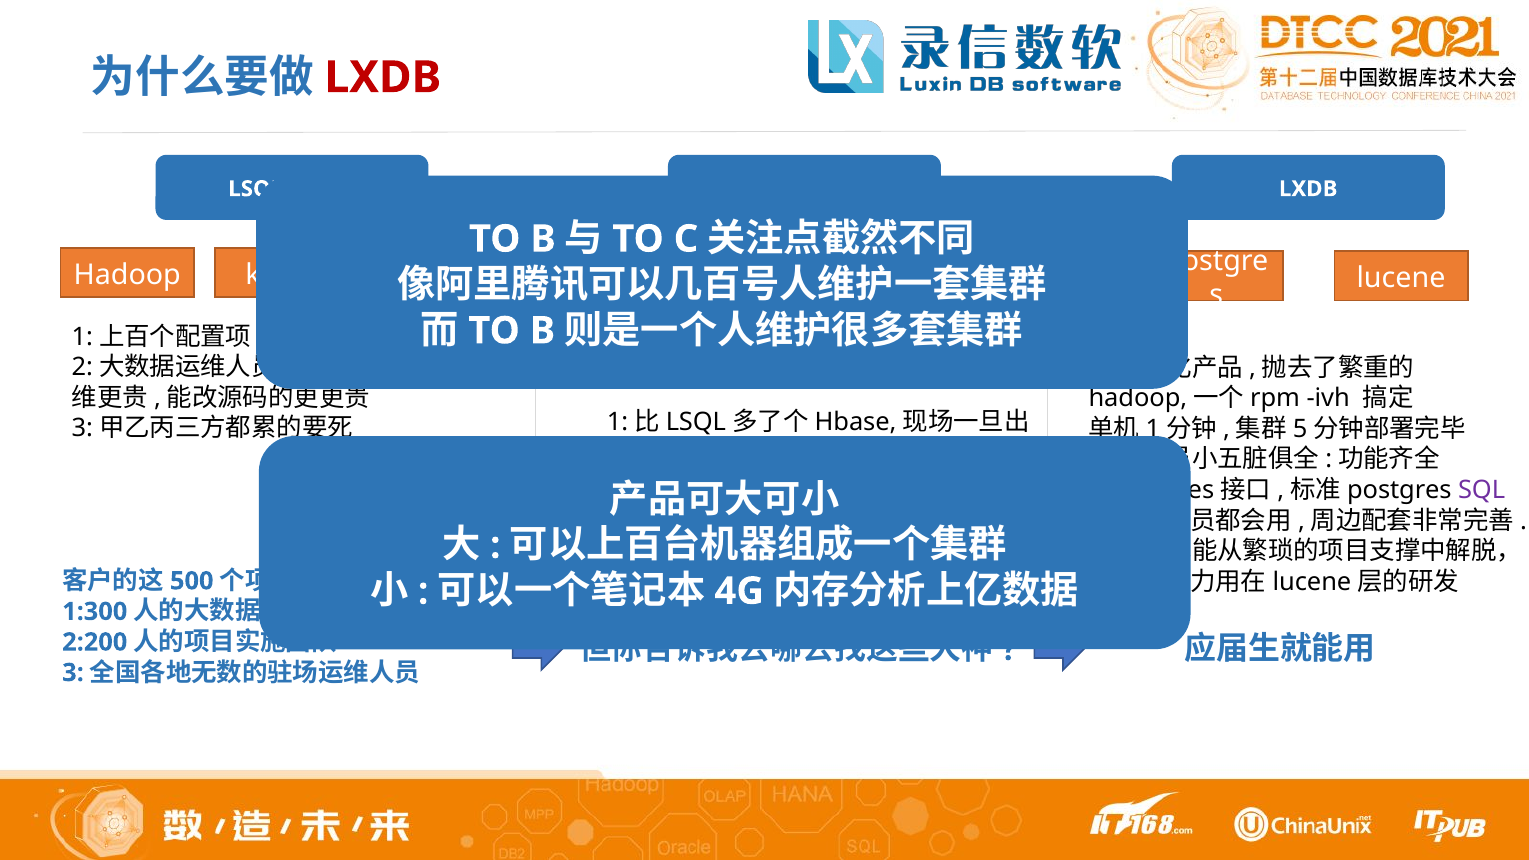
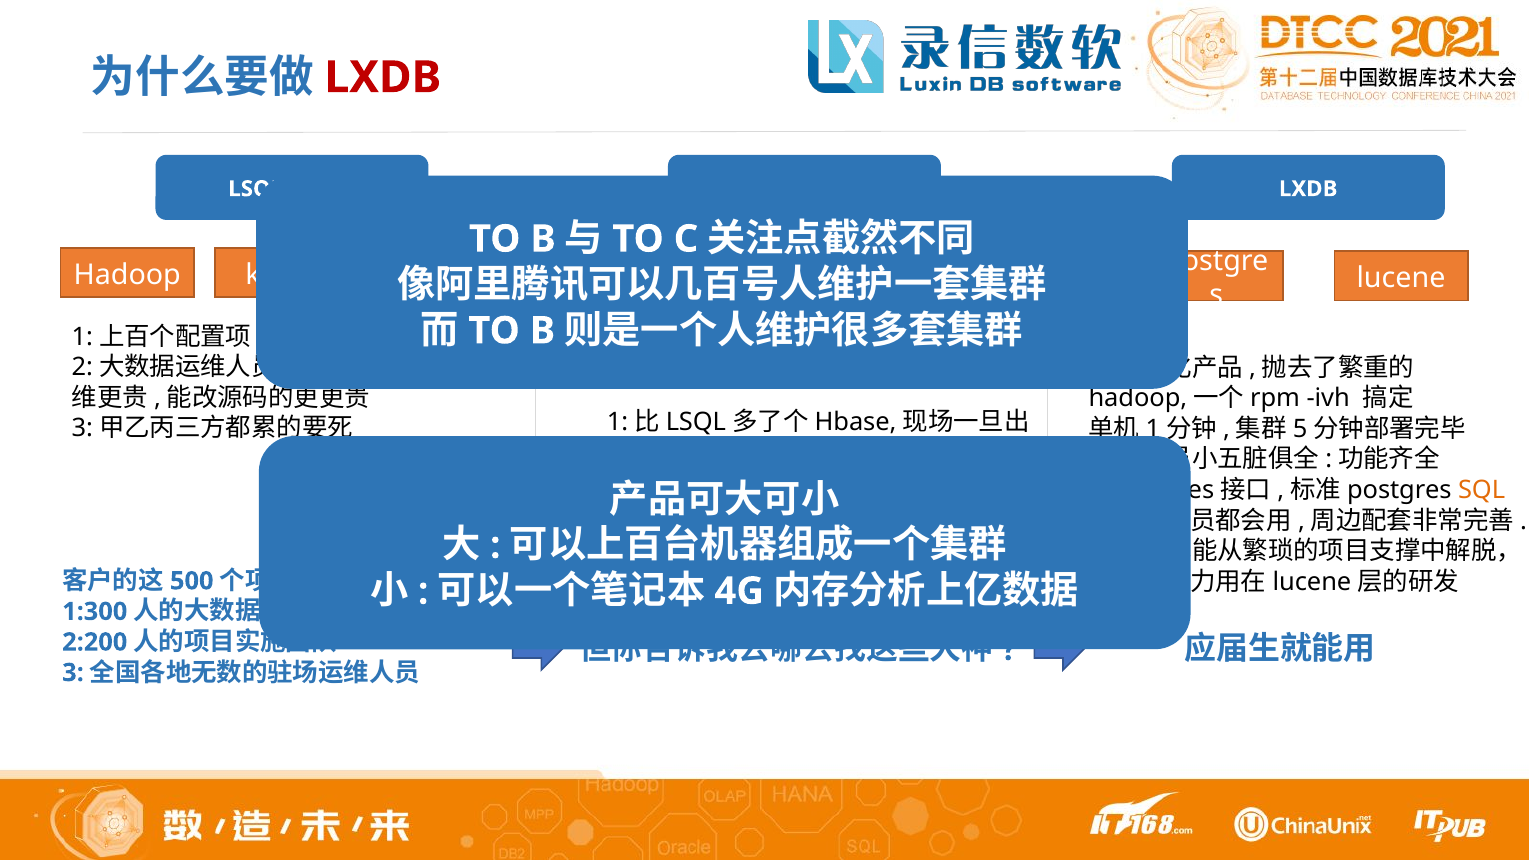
SQL colour: purple -> orange (1482, 490)
